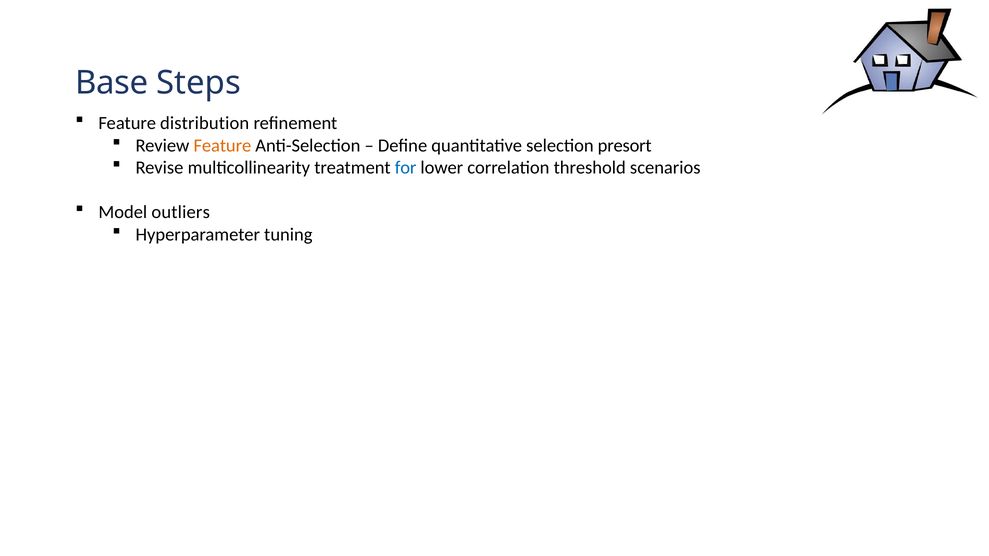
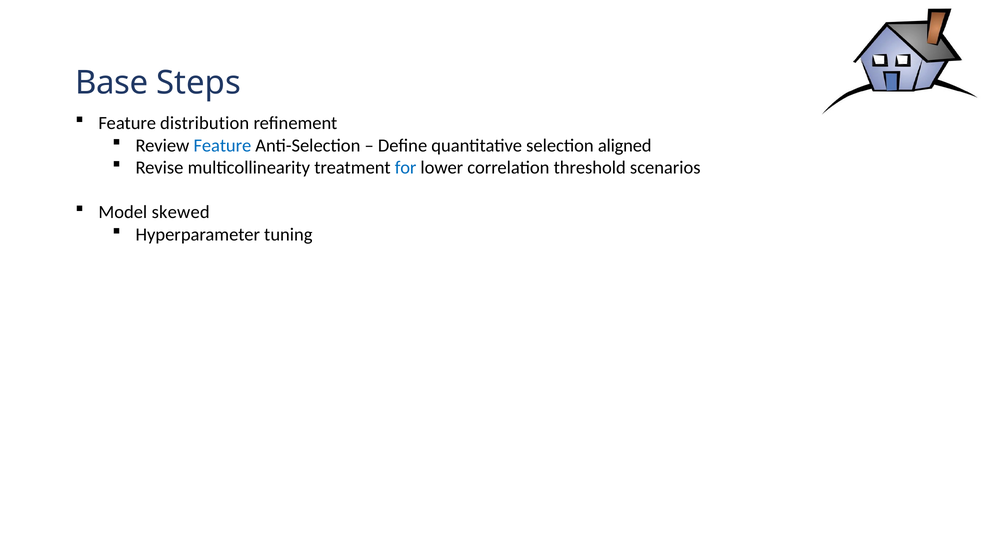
Feature colour: orange -> blue (222, 146)
presort: presort -> aligned (625, 146)
outliers: outliers -> skewed (181, 212)
